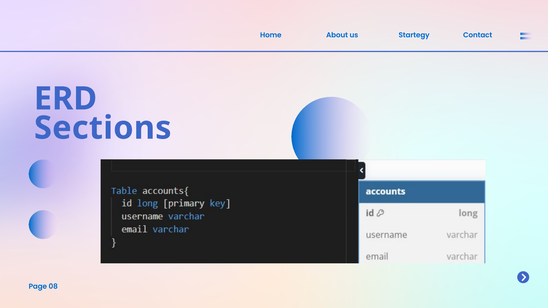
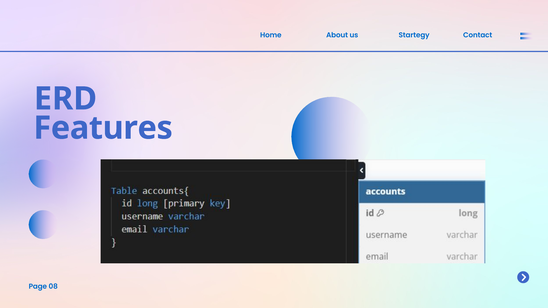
Sections: Sections -> Features (103, 128)
